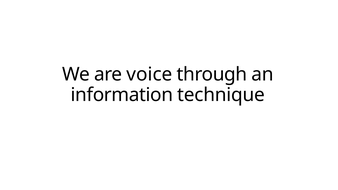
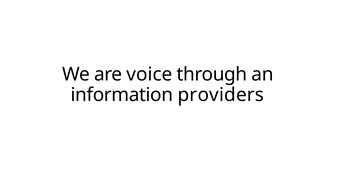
technique: technique -> providers (221, 95)
